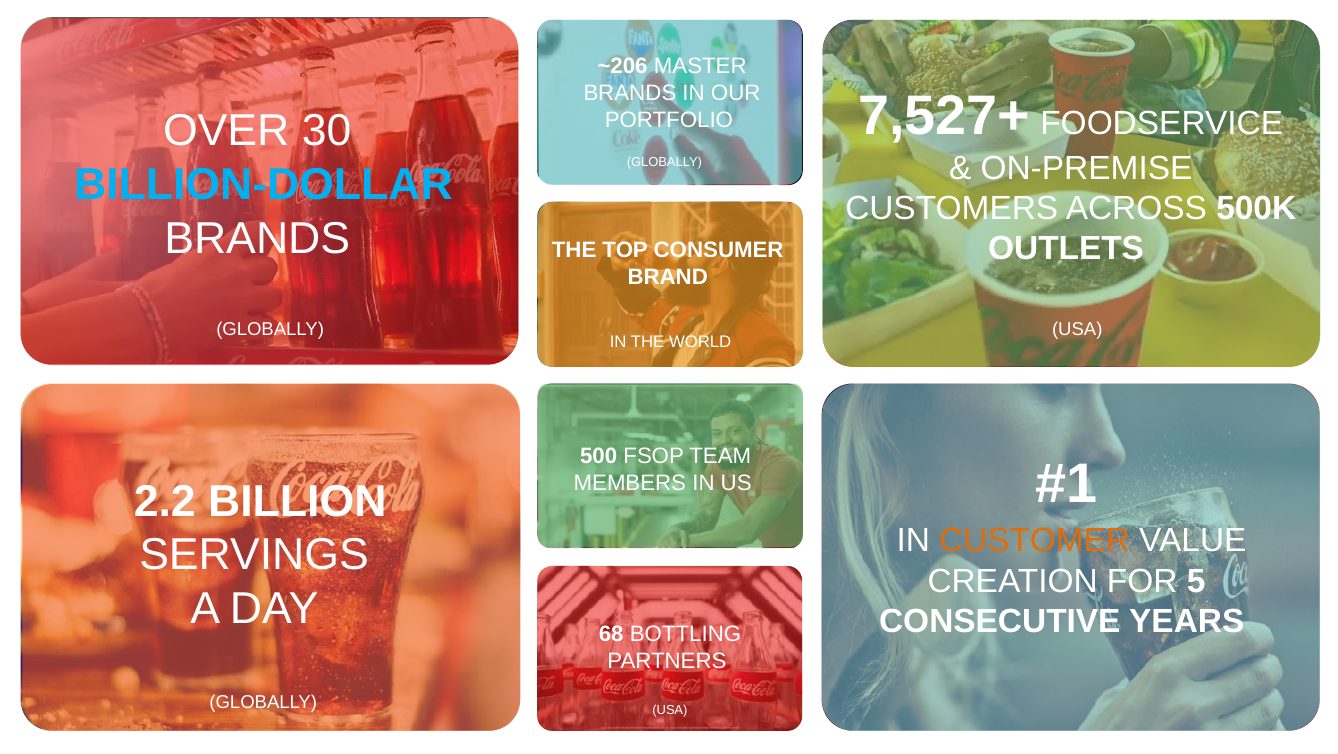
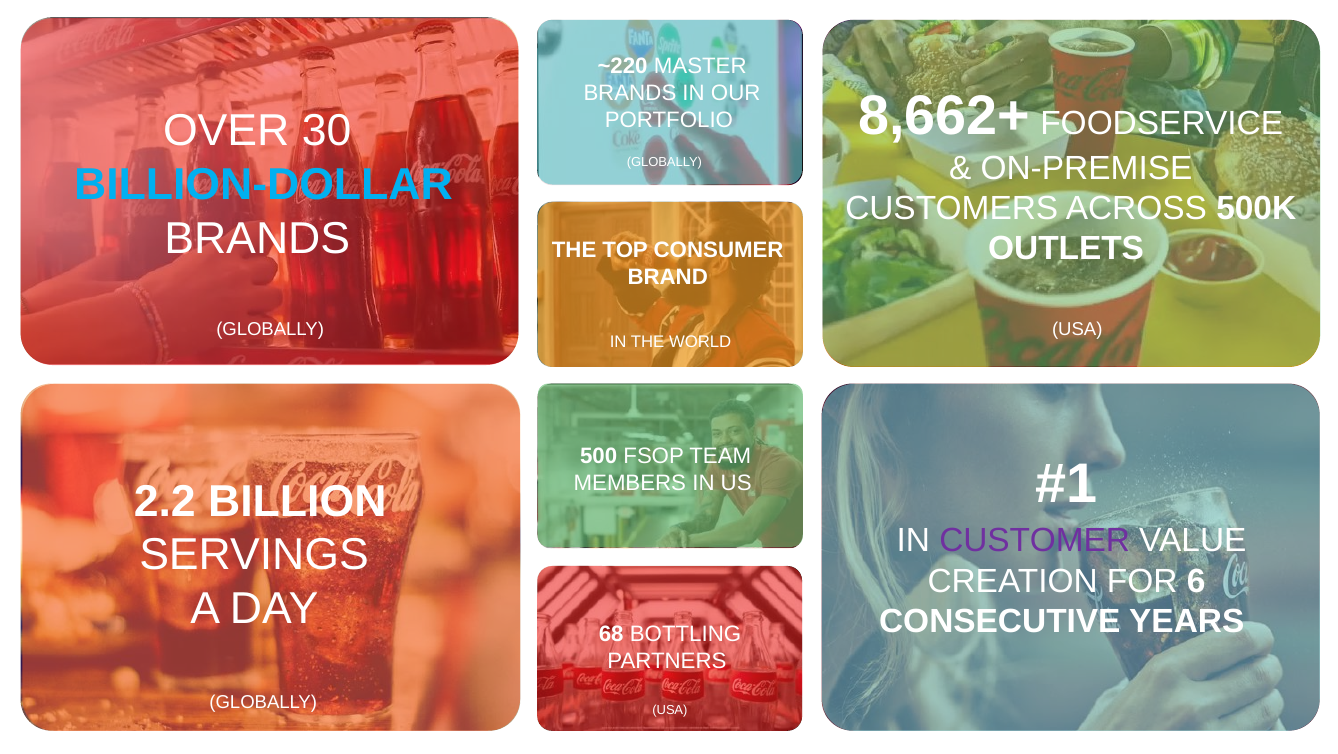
~206: ~206 -> ~220 (623, 67)
7,527+: 7,527+ -> 8,662+ (944, 116)
CUSTOMER colour: orange -> purple (1035, 540)
5: 5 -> 6 (1196, 580)
